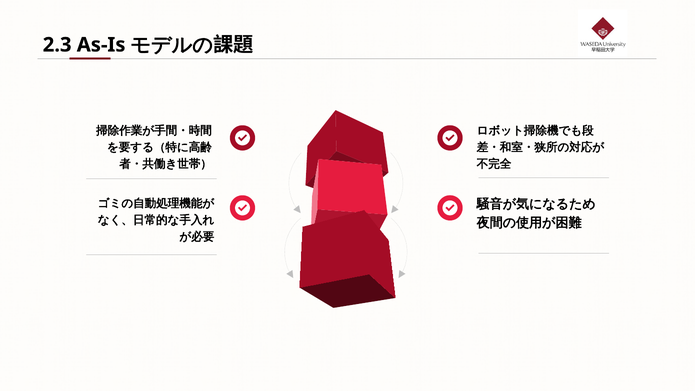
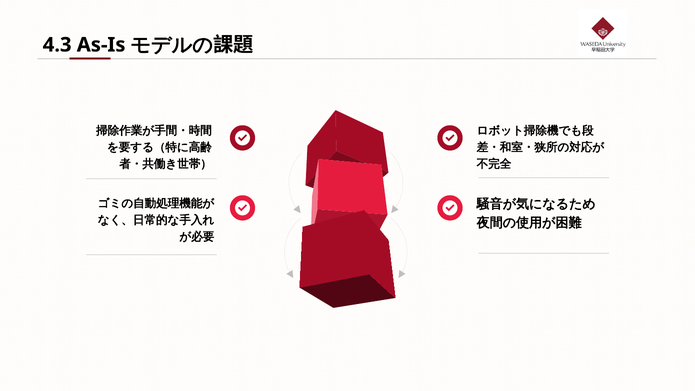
2.3: 2.3 -> 4.3 (57, 45)
